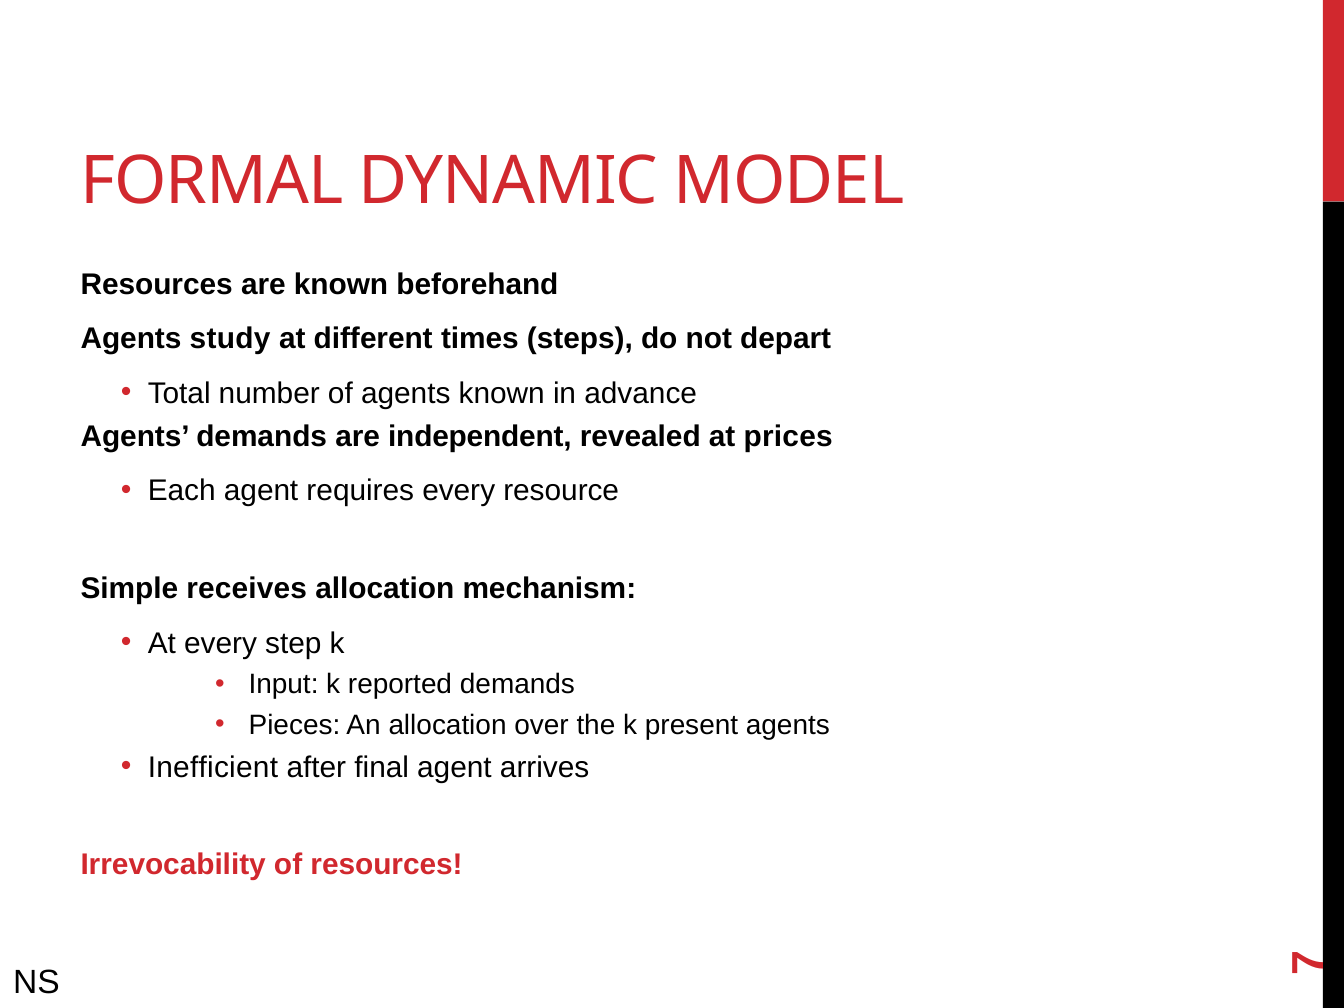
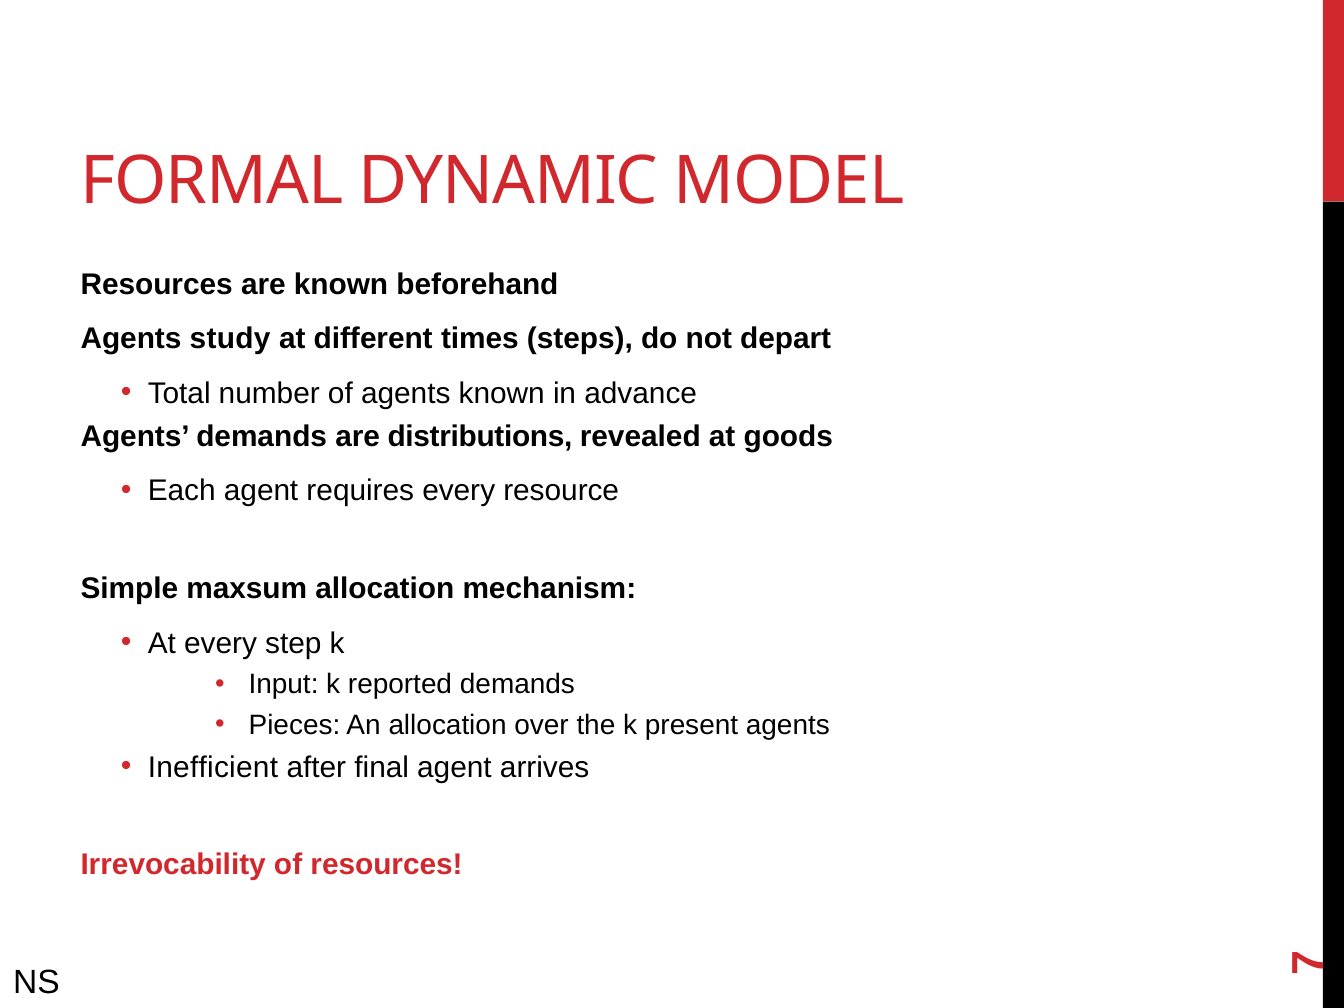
independent: independent -> distributions (480, 437)
prices: prices -> goods (788, 437)
receives: receives -> maxsum (247, 589)
